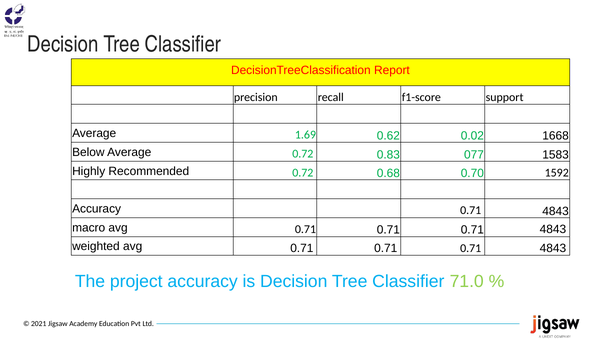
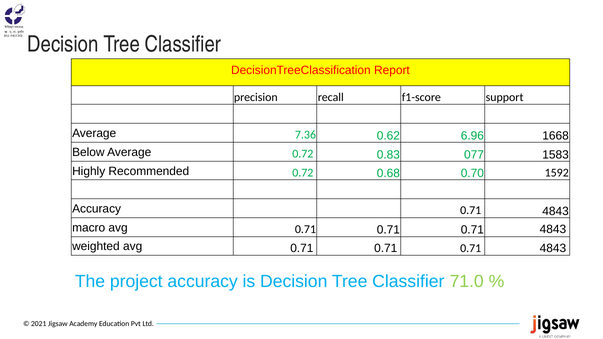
1.69: 1.69 -> 7.36 (306, 135)
0.02: 0.02 -> 6.96 (472, 136)
